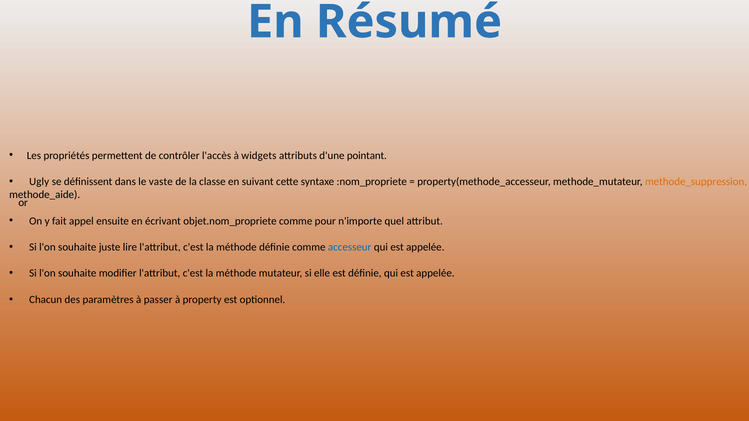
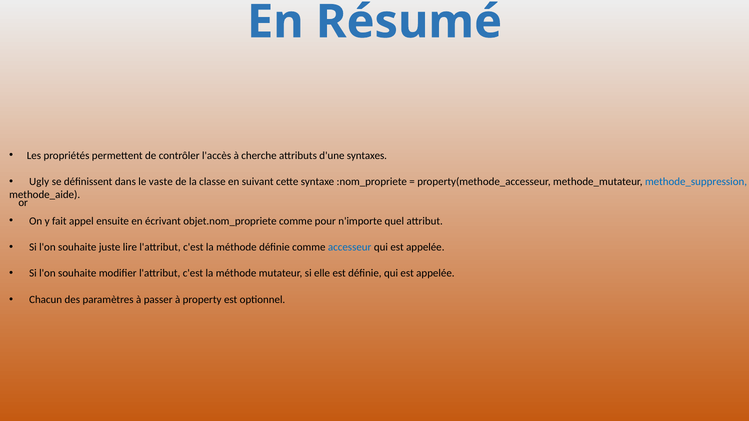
widgets: widgets -> cherche (259, 156)
pointant: pointant -> syntaxes (367, 156)
methode_suppression colour: orange -> blue (696, 182)
